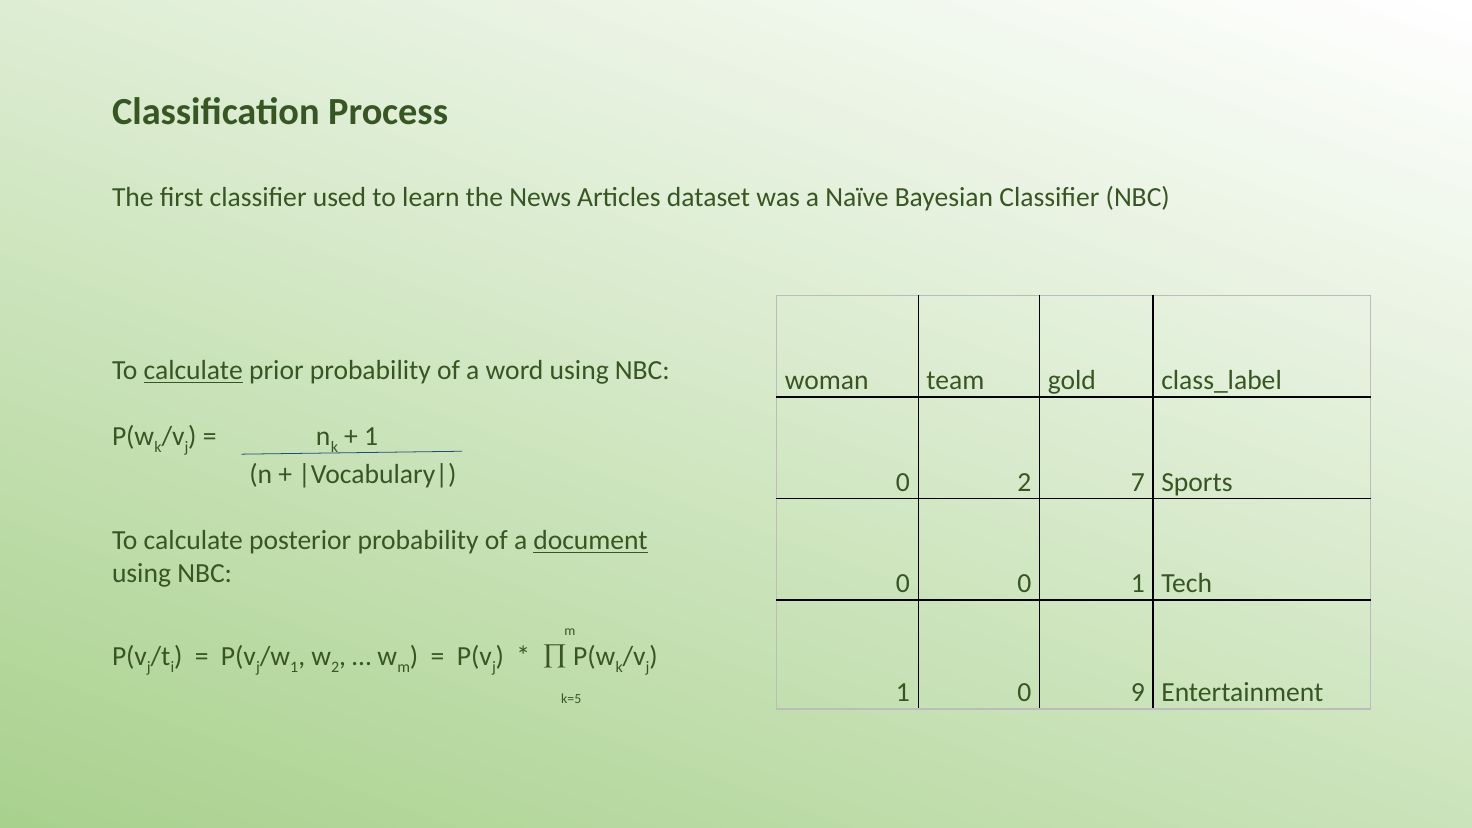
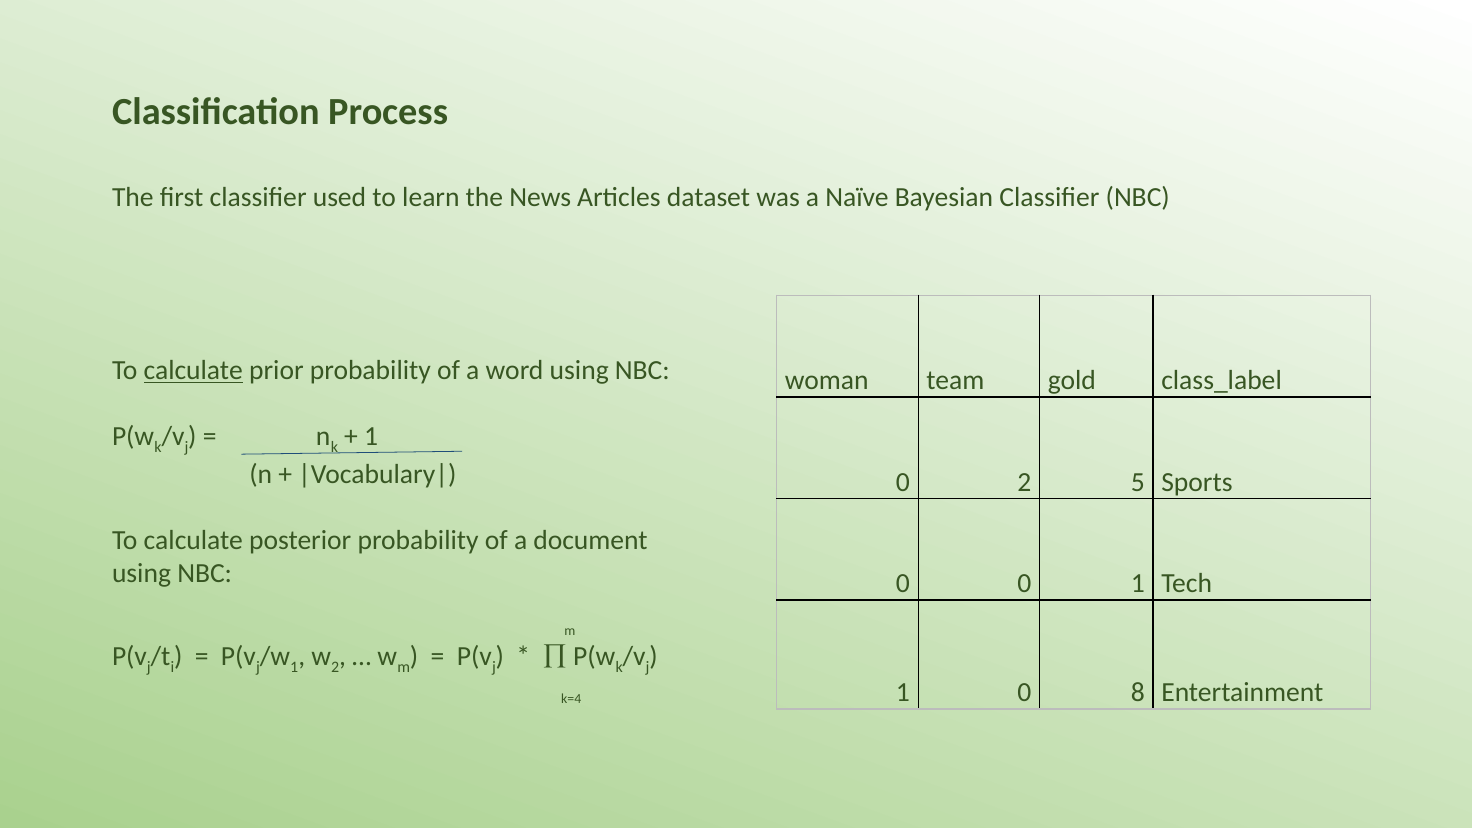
7: 7 -> 5 (1138, 482)
document underline: present -> none (591, 541)
9: 9 -> 8 (1138, 692)
k=5: k=5 -> k=4 (571, 699)
